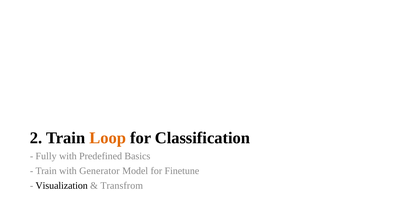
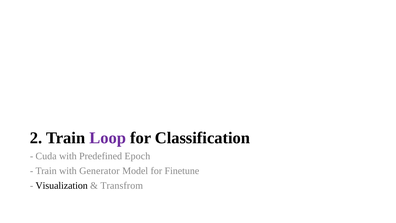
Loop colour: orange -> purple (108, 138)
Fully: Fully -> Cuda (46, 156)
Basics: Basics -> Epoch (137, 156)
